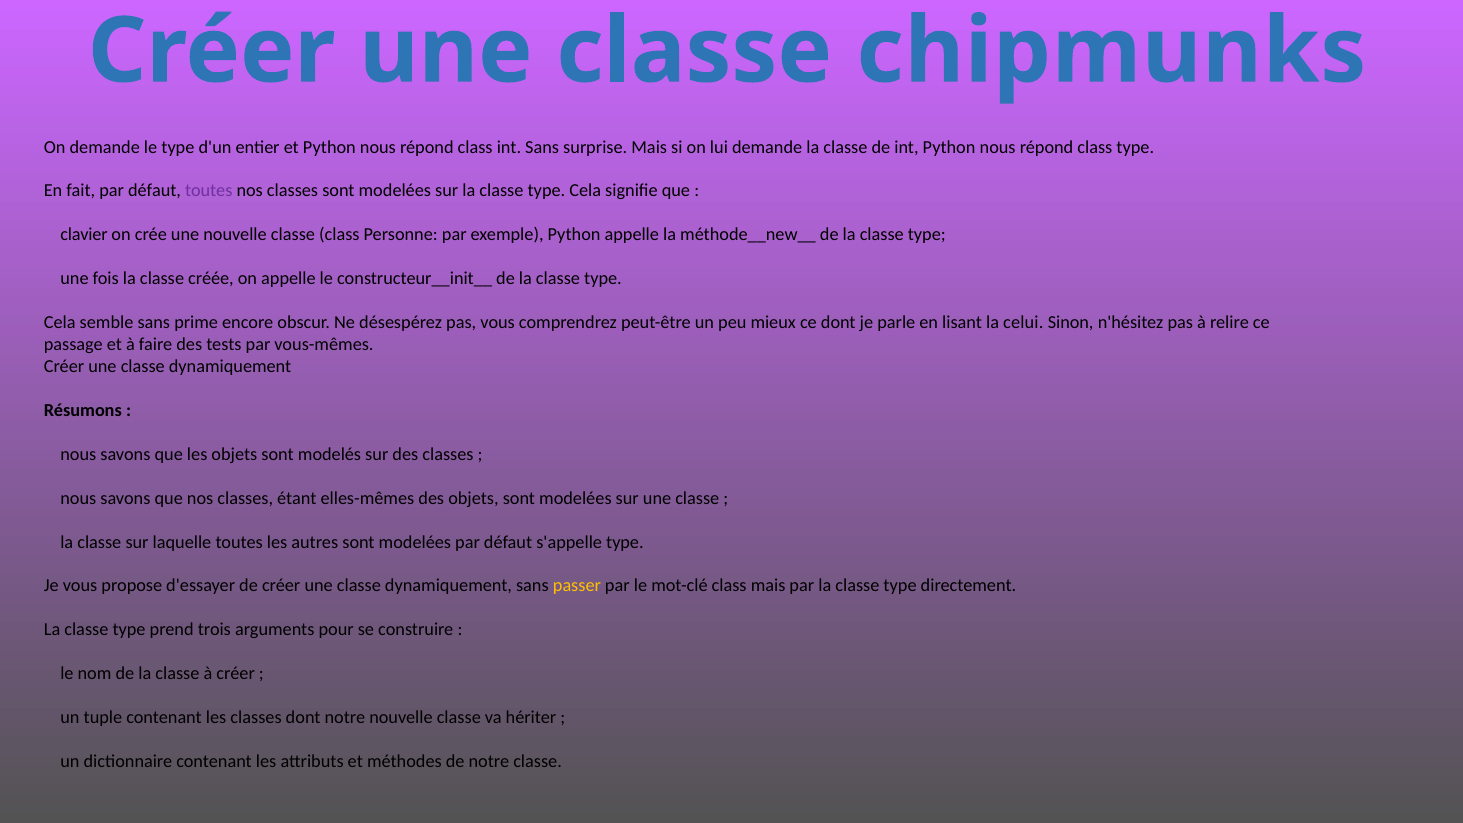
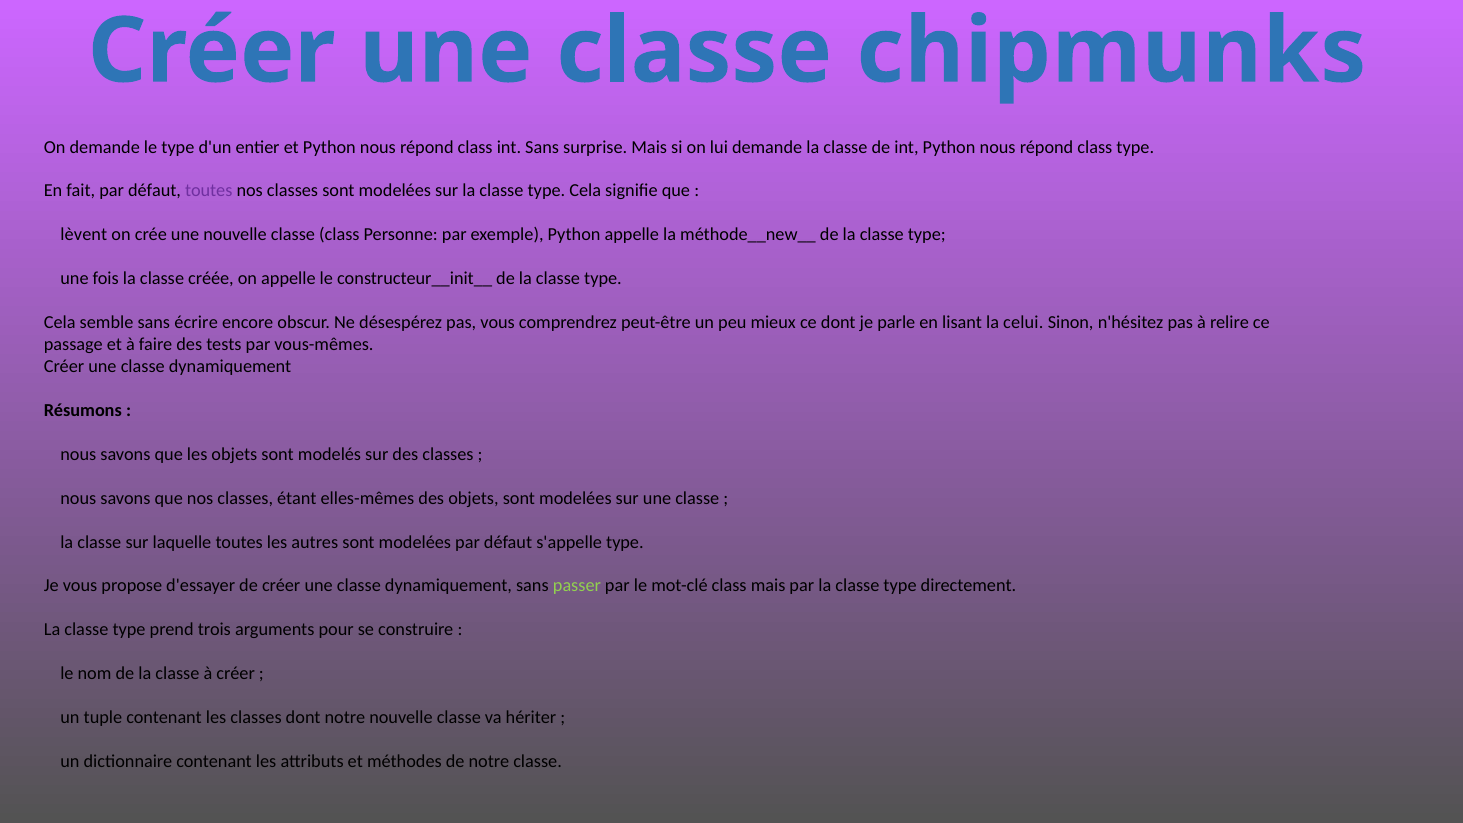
clavier: clavier -> lèvent (84, 235)
prime: prime -> écrire (196, 323)
passer colour: yellow -> light green (577, 586)
